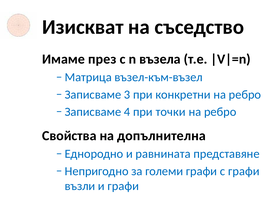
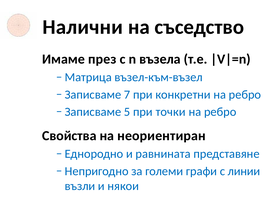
Изискват: Изискват -> Налични (83, 27)
3: 3 -> 7 (127, 95)
4: 4 -> 5 (127, 112)
допълнителна: допълнителна -> неориентиран (161, 136)
с графи: графи -> линии (244, 172)
и графи: графи -> някои (123, 186)
